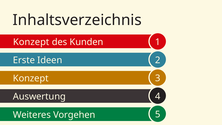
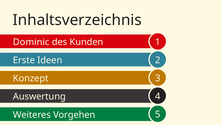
Konzept: Konzept -> Dominic (31, 42)
